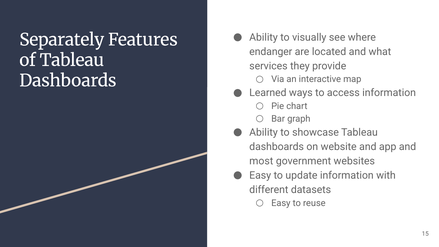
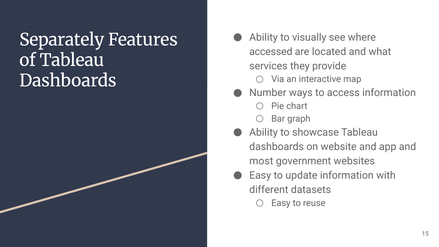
endanger: endanger -> accessed (271, 52)
Learned: Learned -> Number (268, 93)
